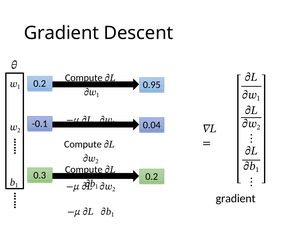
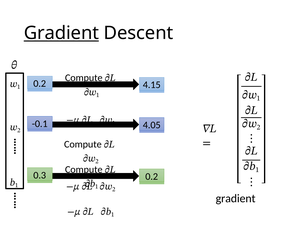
Gradient underline: none -> present (61, 33)
0.95: 0.95 -> 4.15 (152, 85)
0.04: 0.04 -> 4.05 (152, 125)
